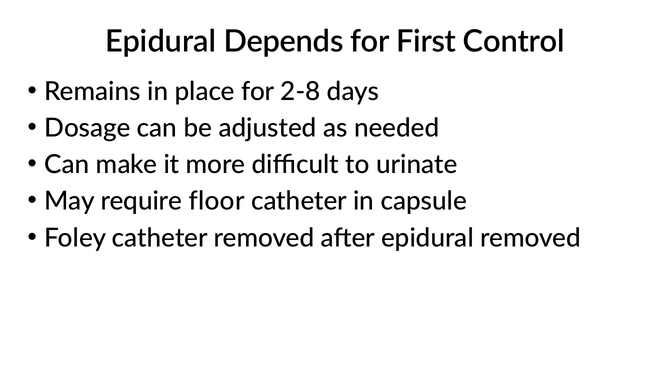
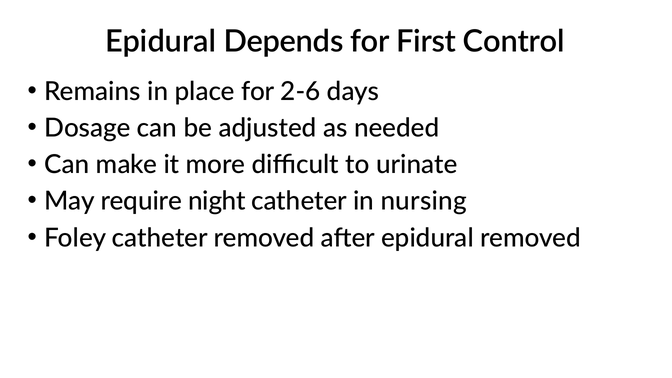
2-8: 2-8 -> 2-6 (300, 91)
floor: floor -> night (217, 201)
capsule: capsule -> nursing (424, 201)
